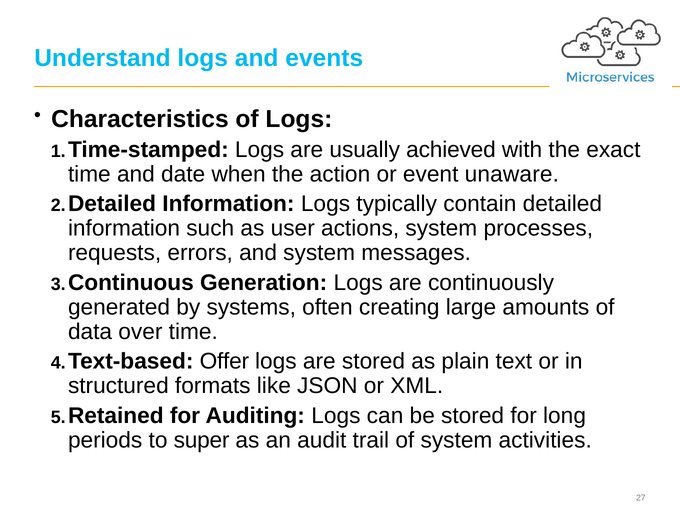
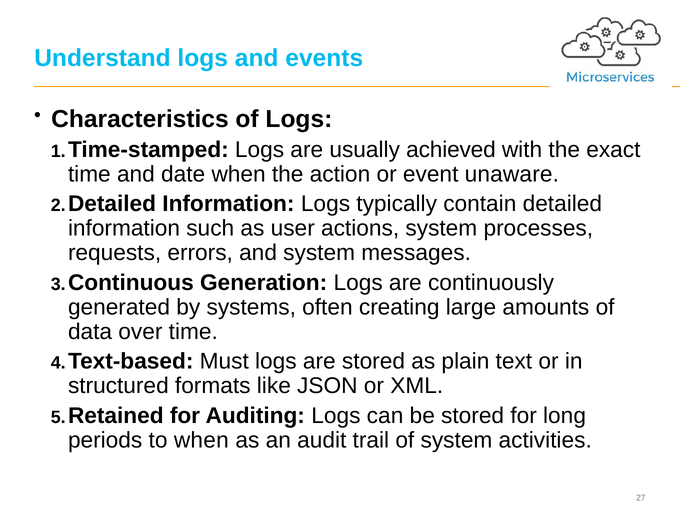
Offer: Offer -> Must (224, 361)
to super: super -> when (201, 440)
